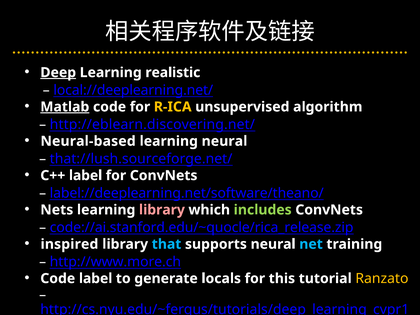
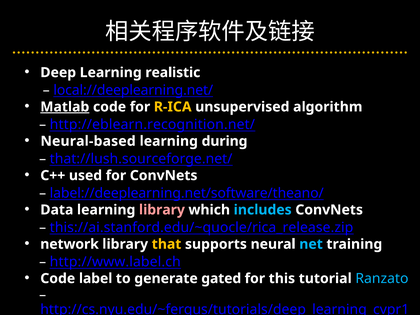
Deep underline: present -> none (58, 73)
http://eblearn.discovering.net/: http://eblearn.discovering.net/ -> http://eblearn.recognition.net/ (152, 125)
learning neural: neural -> during (225, 141)
C++ label: label -> used (86, 176)
Nets: Nets -> Data (57, 210)
includes colour: light green -> light blue (263, 210)
code://ai.stanford.edu/~quocle/rica_release.zip: code://ai.stanford.edu/~quocle/rica_release.zip -> this://ai.stanford.edu/~quocle/rica_release.zip (202, 228)
inspired: inspired -> network (70, 244)
that colour: light blue -> yellow (167, 244)
http://www.more.ch: http://www.more.ch -> http://www.label.ch (115, 262)
locals: locals -> gated (221, 278)
Ranzato colour: yellow -> light blue (382, 278)
